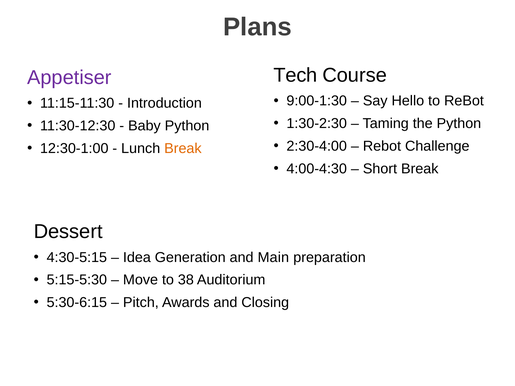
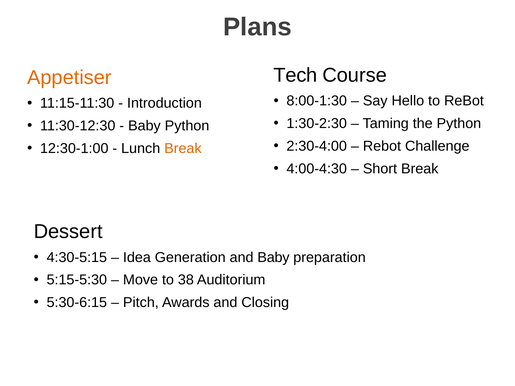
Appetiser colour: purple -> orange (69, 78)
9:00-1:30: 9:00-1:30 -> 8:00-1:30 (317, 101)
and Main: Main -> Baby (273, 257)
